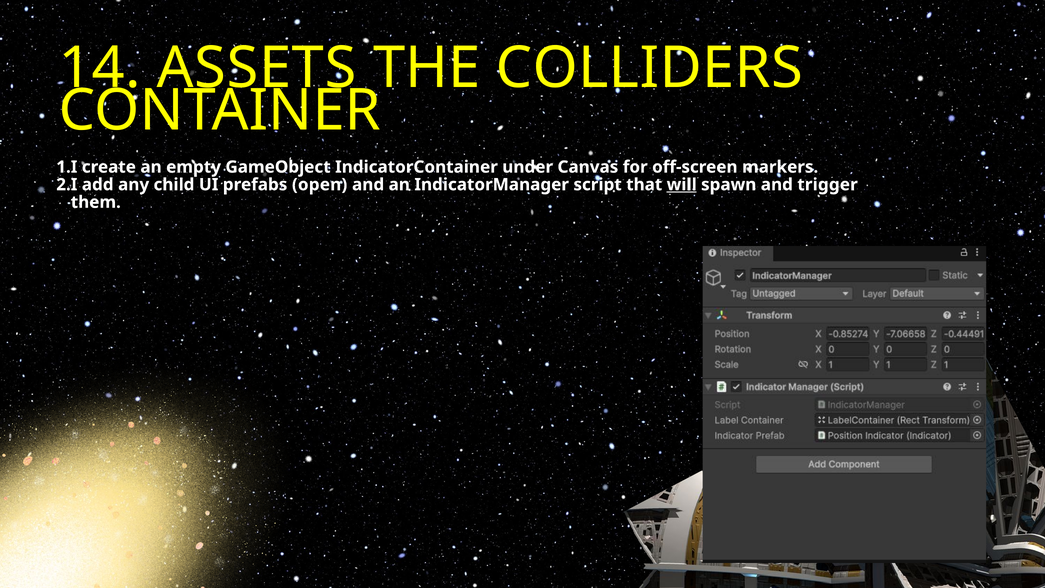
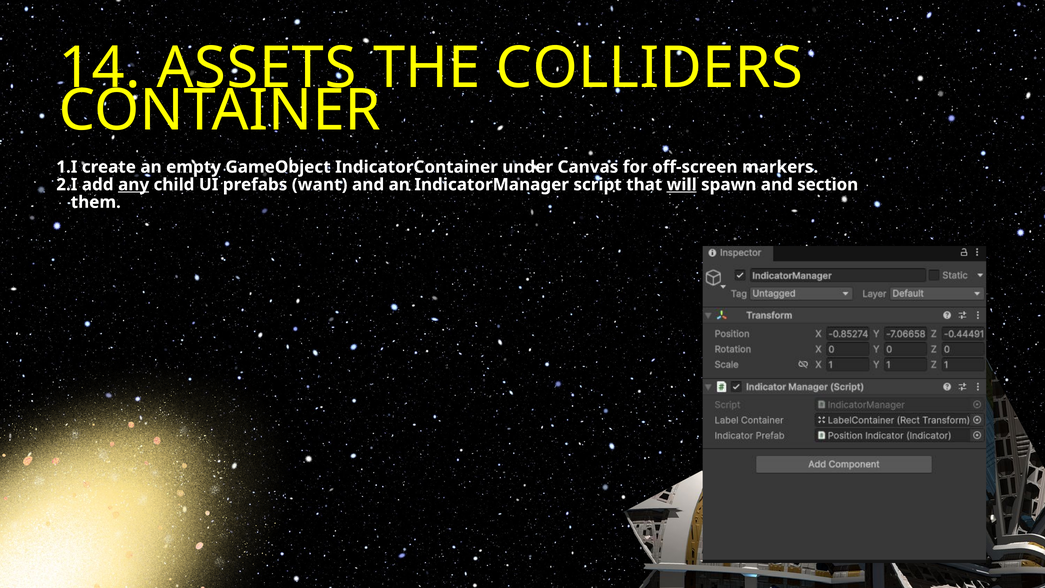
any underline: none -> present (134, 185)
open: open -> want (320, 185)
trigger: trigger -> section (828, 185)
